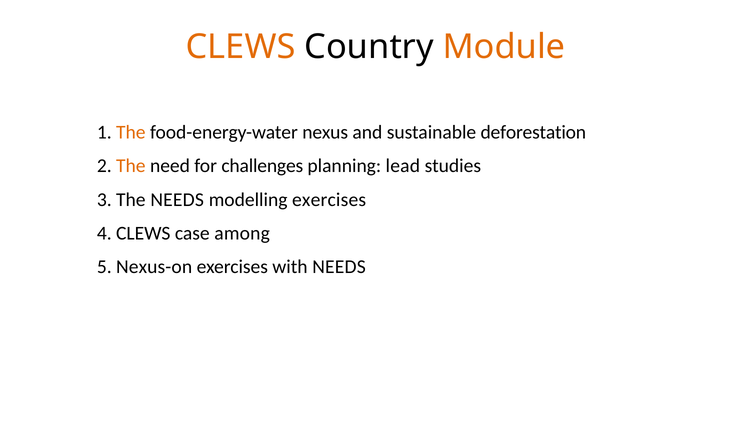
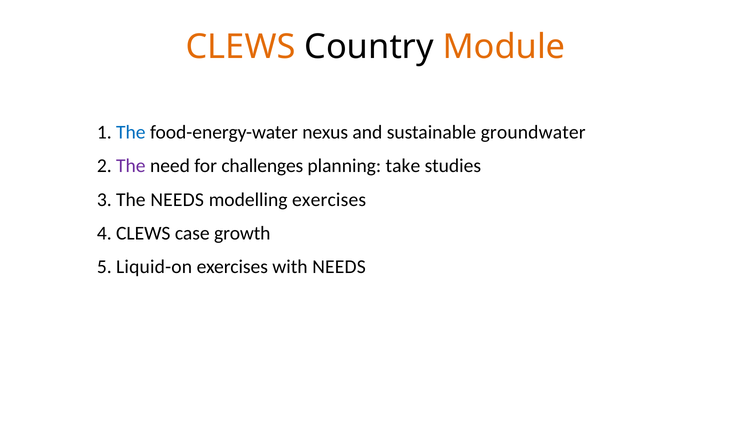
The colour: orange -> blue (131, 133)
deforestation: deforestation -> groundwater (533, 133)
The colour: orange -> purple (131, 166)
lead: lead -> take (403, 166)
among: among -> growth (242, 233)
Nexus-on: Nexus-on -> Liquid-on (154, 267)
